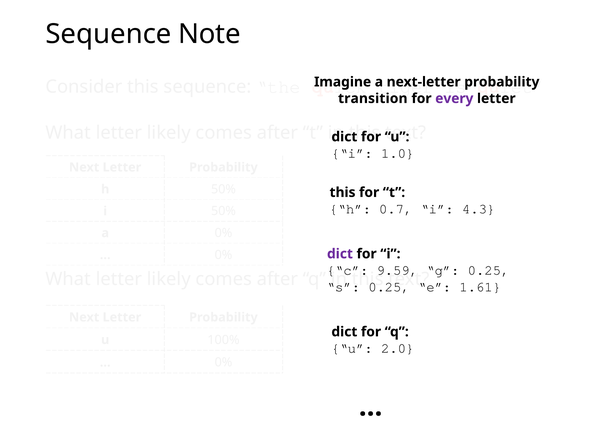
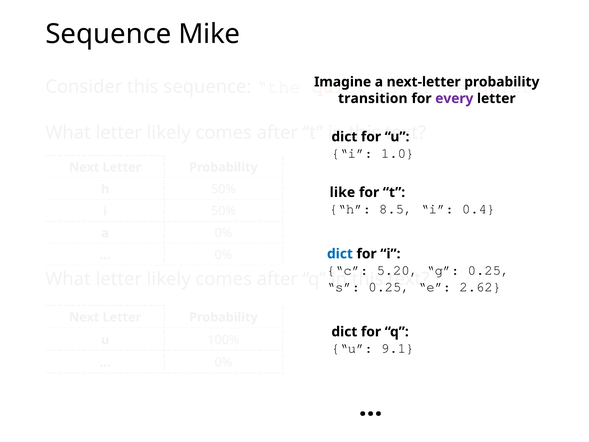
Note: Note -> Mike (209, 34)
this: this -> like (342, 192)
0.7: 0.7 -> 8.5 (396, 209)
4.3: 4.3 -> 0.4 (479, 209)
dict colour: purple -> blue (340, 254)
9.59: 9.59 -> 5.20 (397, 270)
1.61: 1.61 -> 2.62 (480, 287)
2.0: 2.0 -> 9.1 (398, 348)
